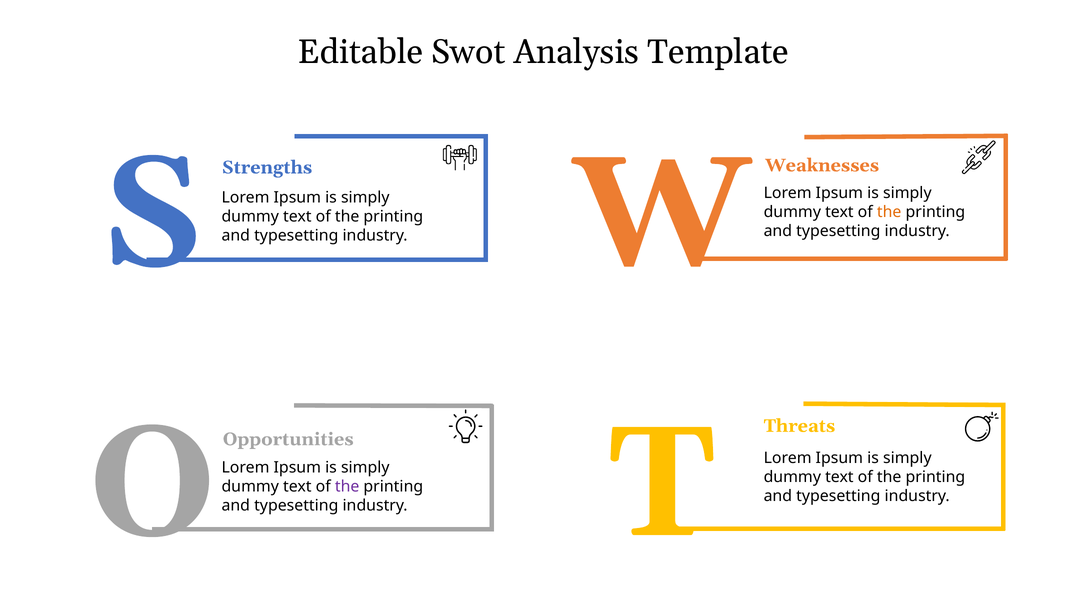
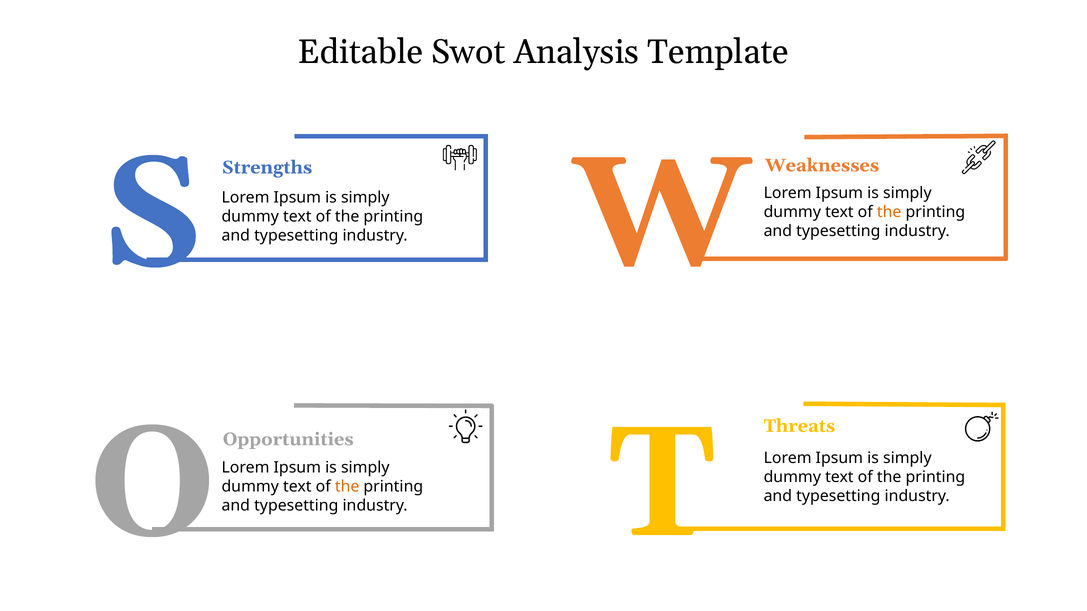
the colour: purple -> orange (347, 487)
